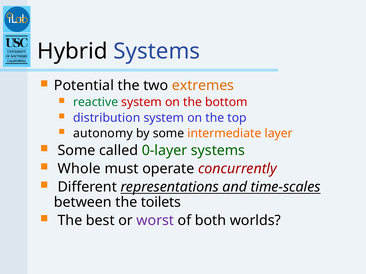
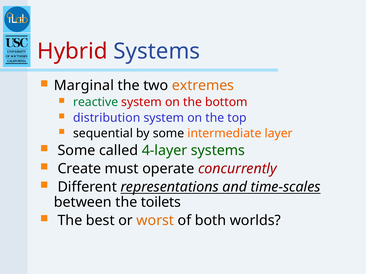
Hybrid colour: black -> red (72, 51)
Potential: Potential -> Marginal (84, 86)
autonomy: autonomy -> sequential (103, 134)
0-layer: 0-layer -> 4-layer (165, 151)
Whole: Whole -> Create (79, 169)
worst colour: purple -> orange (155, 221)
